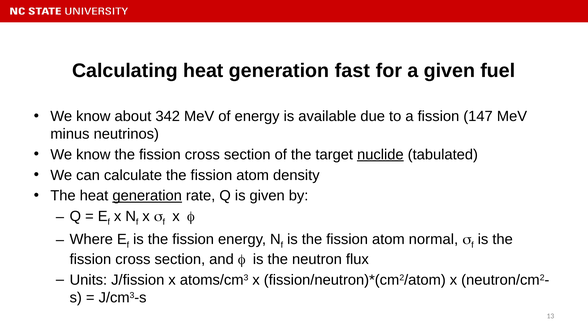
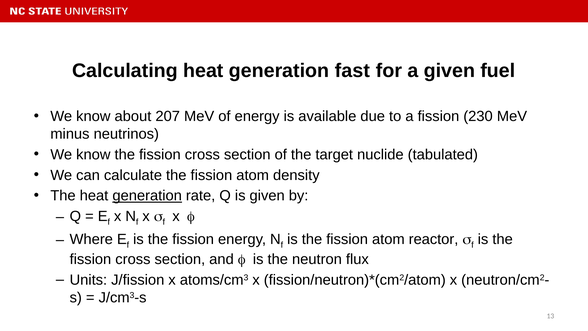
342: 342 -> 207 (168, 116)
147: 147 -> 230 (478, 116)
nuclide underline: present -> none (380, 154)
normal: normal -> reactor (434, 239)
